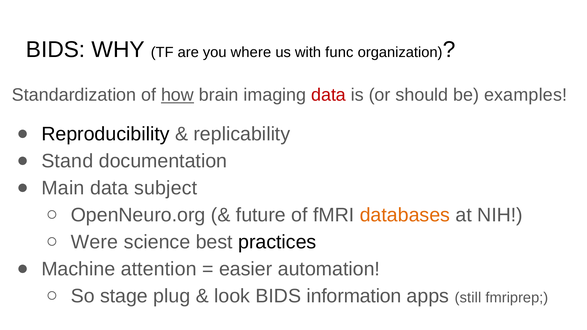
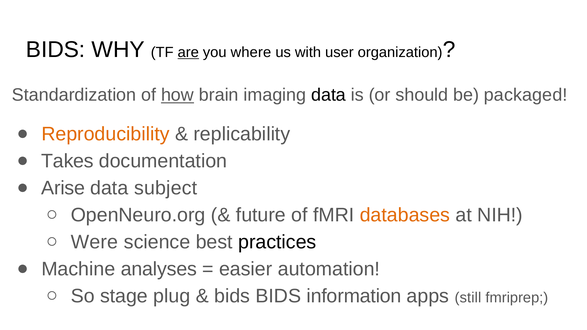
are underline: none -> present (188, 52)
func: func -> user (339, 52)
data colour: red -> black (329, 95)
examples: examples -> packaged (526, 95)
Reproducibility colour: black -> orange (105, 134)
Stand: Stand -> Takes (67, 161)
Main: Main -> Arise (63, 188)
attention: attention -> analyses (159, 269)
look: look -> bids (232, 296)
